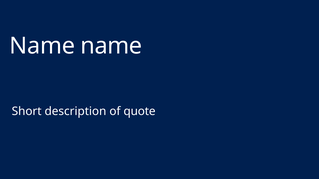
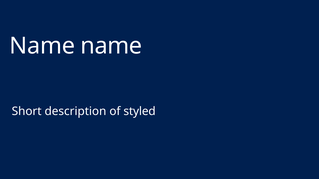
quote: quote -> styled (140, 111)
